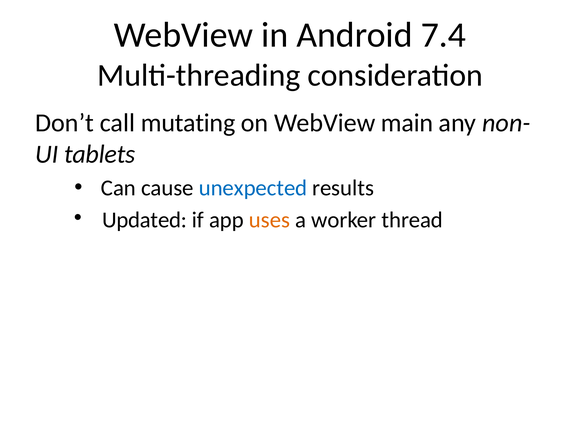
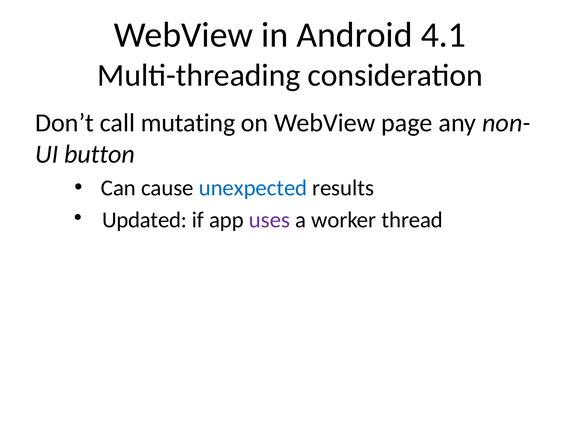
7.4: 7.4 -> 4.1 (443, 35)
main: main -> page (407, 123)
tablets: tablets -> button (100, 154)
uses colour: orange -> purple (270, 220)
